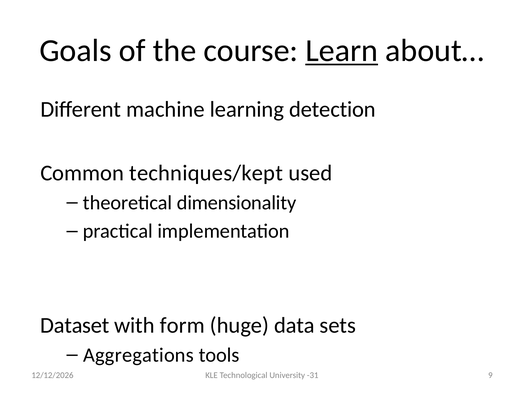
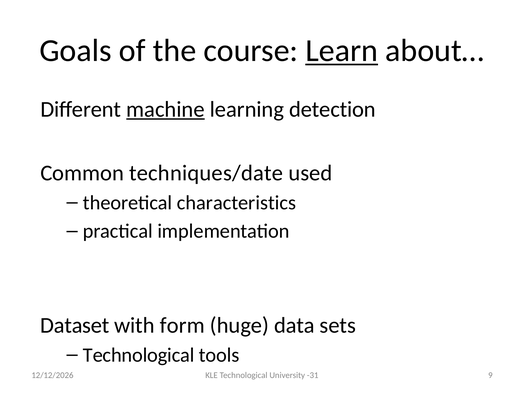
machine underline: none -> present (165, 109)
techniques/kept: techniques/kept -> techniques/date (206, 173)
dimensionality: dimensionality -> characteristics (236, 203)
Aggregations: Aggregations -> Technological (139, 355)
